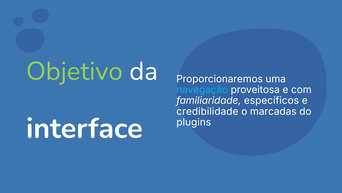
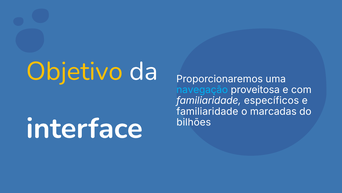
Objetivo colour: light green -> yellow (74, 71)
credibilidade: credibilidade -> familiaridade (207, 111)
plugins: plugins -> bilhões (194, 122)
